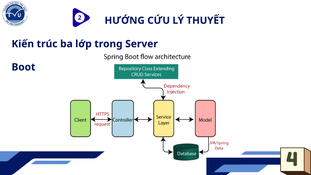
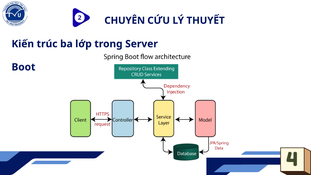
HƯỚNG: HƯỚNG -> CHUYÊN (125, 21)
